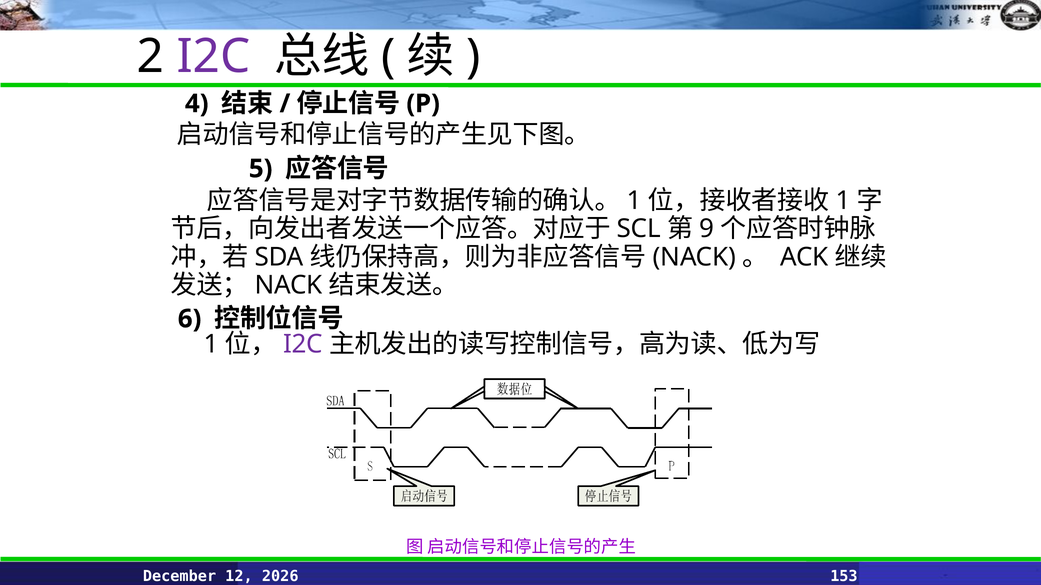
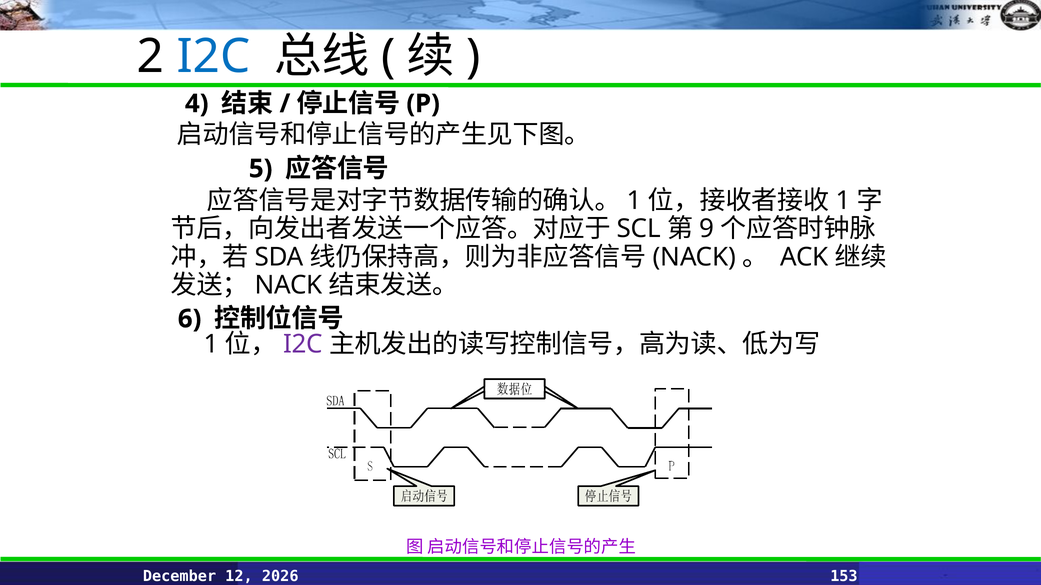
I2C colour: purple -> blue (213, 56)
